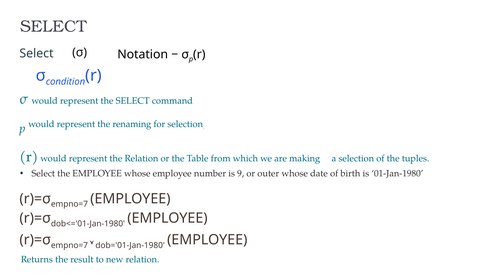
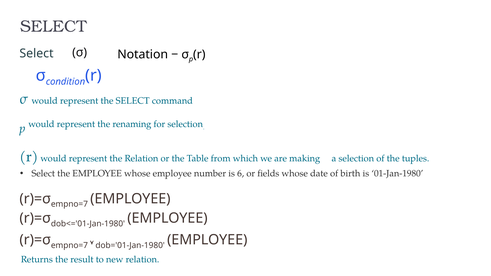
9: 9 -> 6 (241, 174)
outer: outer -> fields (268, 174)
